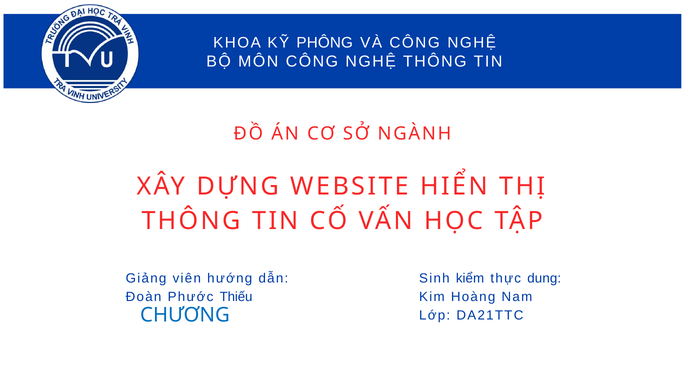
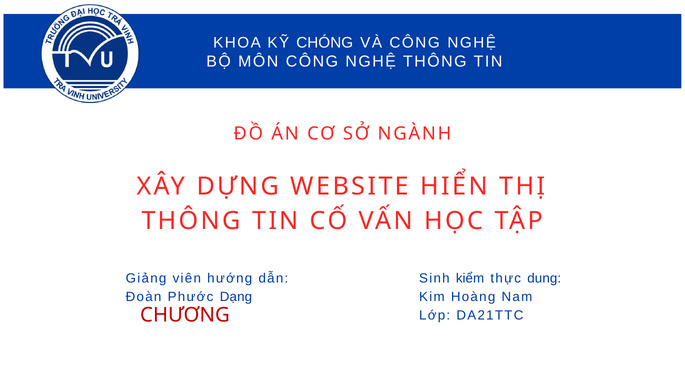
PHÔNG: PHÔNG -> CHÓNG (325, 43)
Thiếu: Thiếu -> Dạng (236, 297)
CHƯƠNG colour: blue -> red (185, 315)
